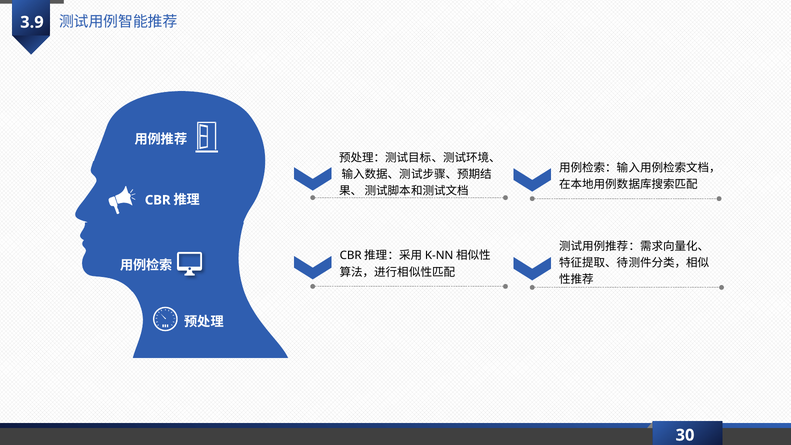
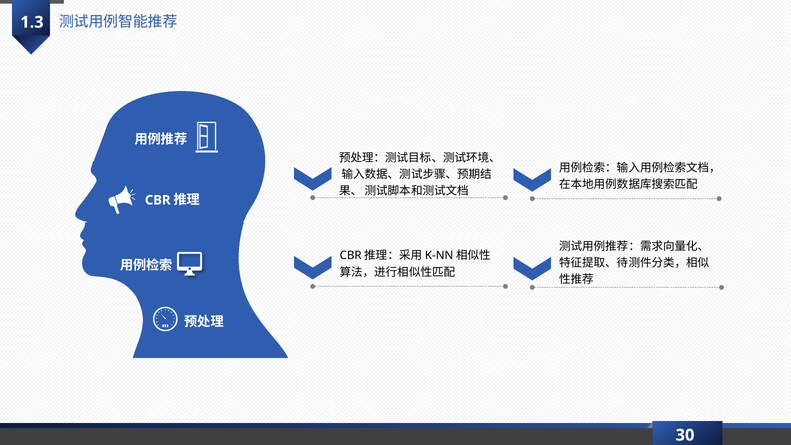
3.9: 3.9 -> 1.3 (32, 22)
